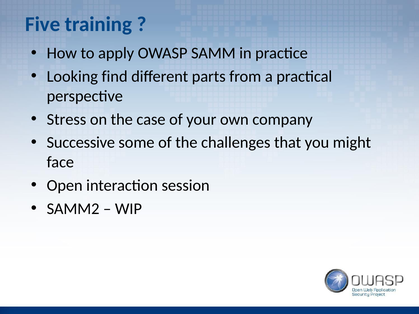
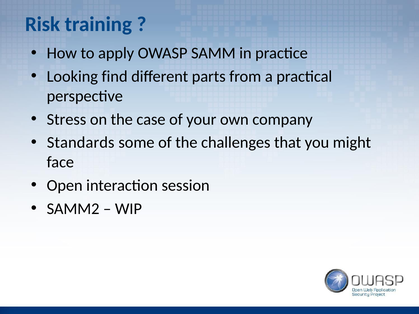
Five: Five -> Risk (43, 24)
Successive: Successive -> Standards (81, 143)
